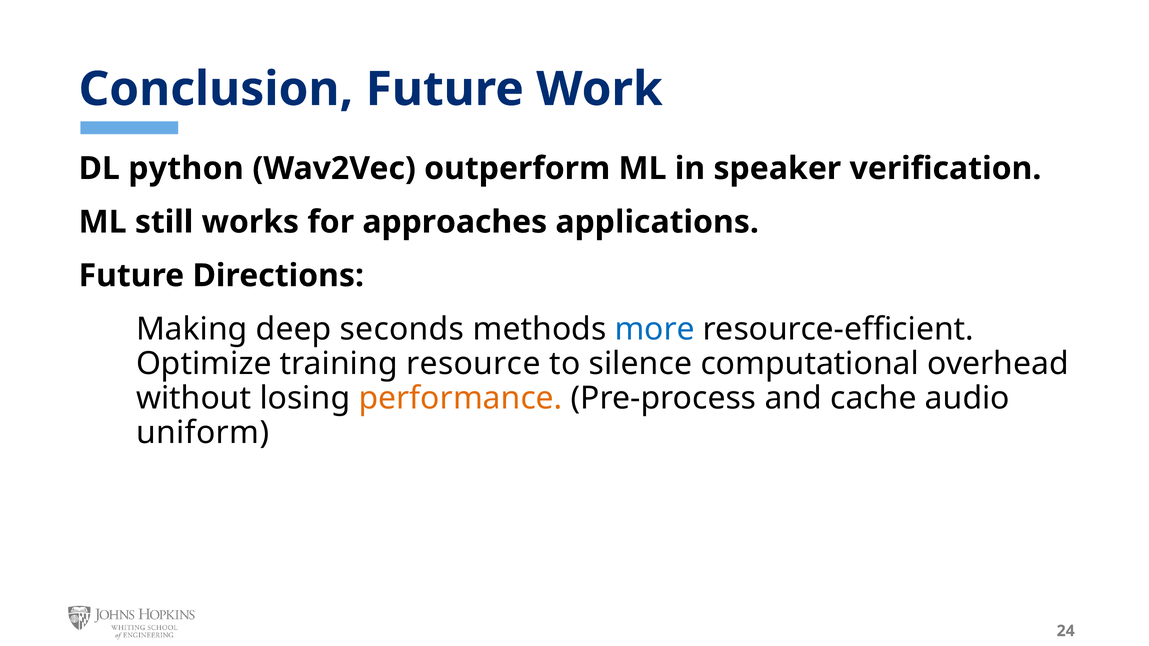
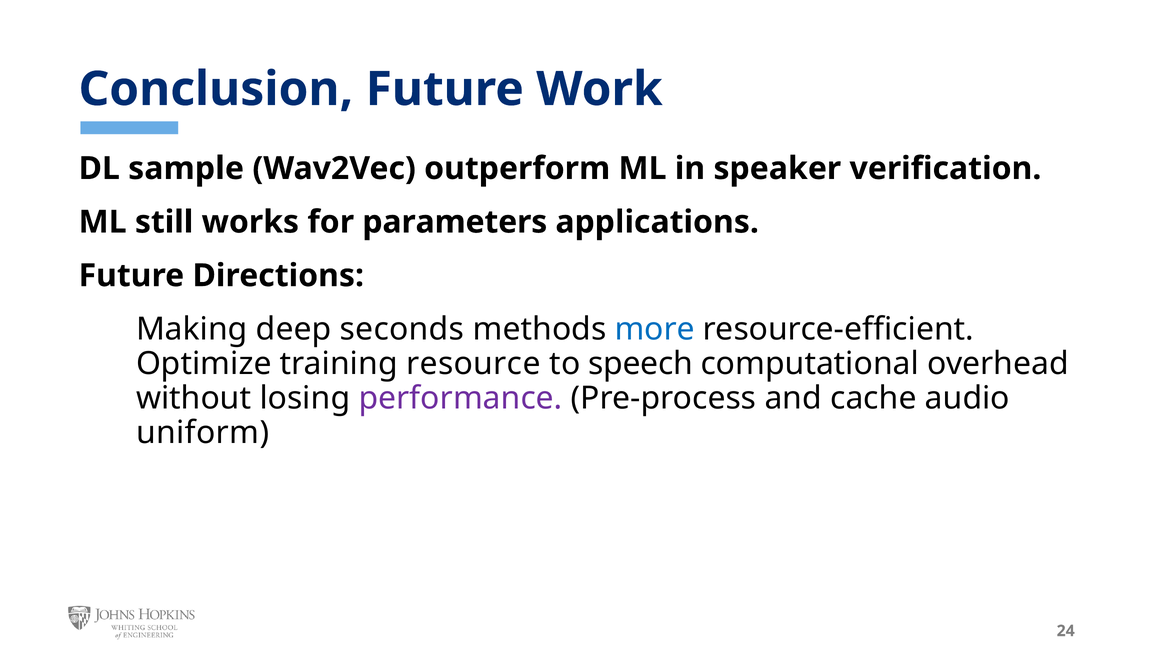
python: python -> sample (186, 169)
approaches: approaches -> parameters (455, 222)
silence: silence -> speech (641, 364)
performance colour: orange -> purple (461, 398)
